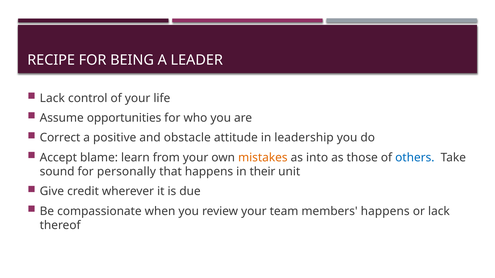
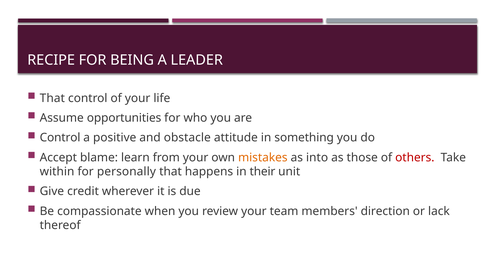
Lack: Lack -> That (52, 98)
Correct: Correct -> Control (60, 138)
leadership: leadership -> something (304, 138)
others colour: blue -> red (415, 158)
sound: sound -> within (57, 172)
members happens: happens -> direction (385, 211)
